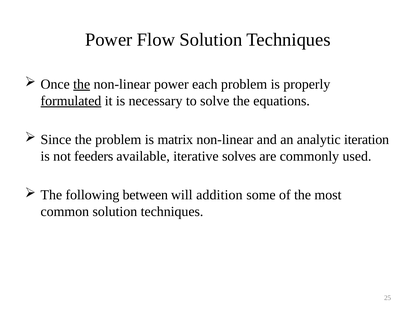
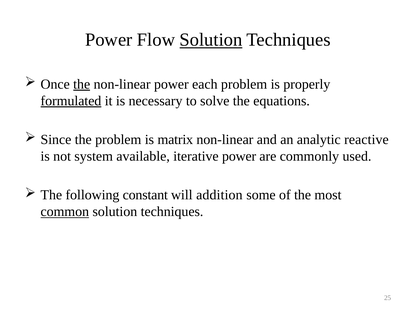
Solution underline: none -> present (211, 40)
iteration: iteration -> reactive (366, 140)
feeders: feeders -> system (94, 156)
iterative solves: solves -> power (239, 156)
between: between -> constant (145, 195)
common underline: none -> present (65, 212)
